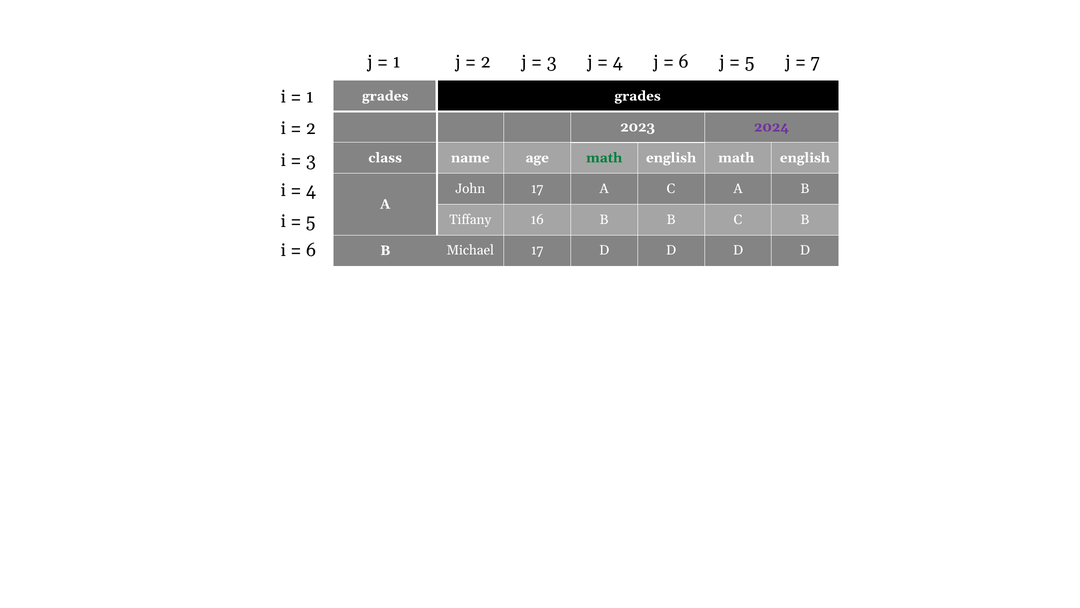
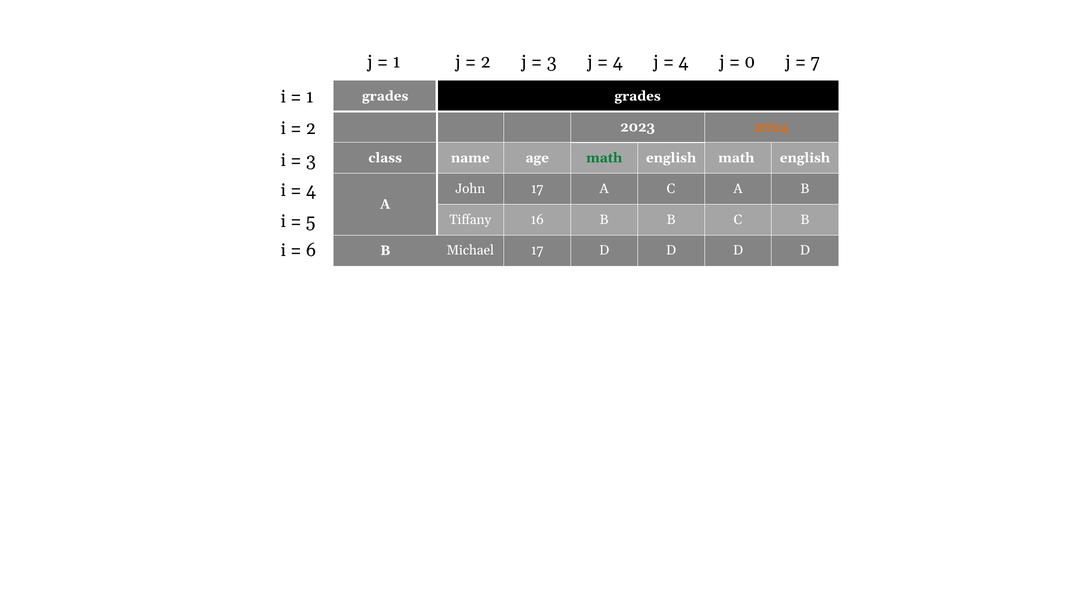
6: 6 -> 4 (684, 62)
5: 5 -> 0 (750, 62)
2024 colour: purple -> orange (771, 127)
